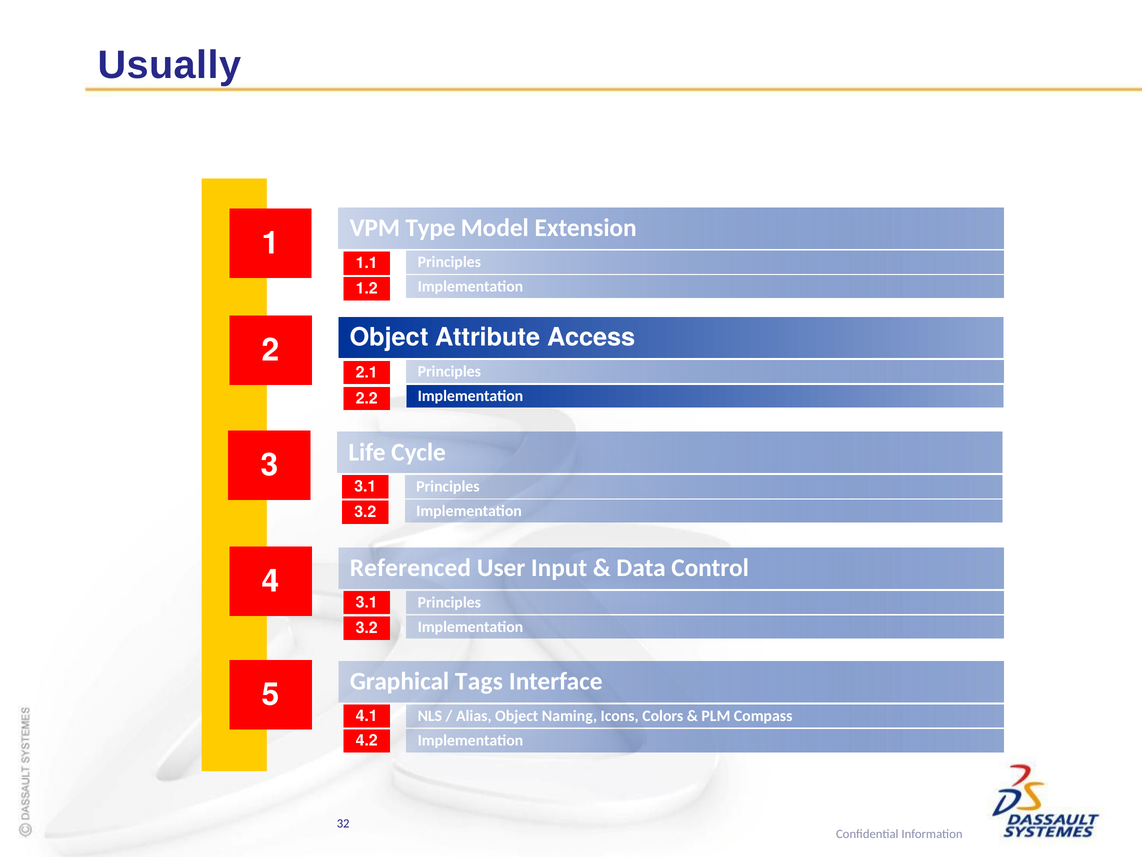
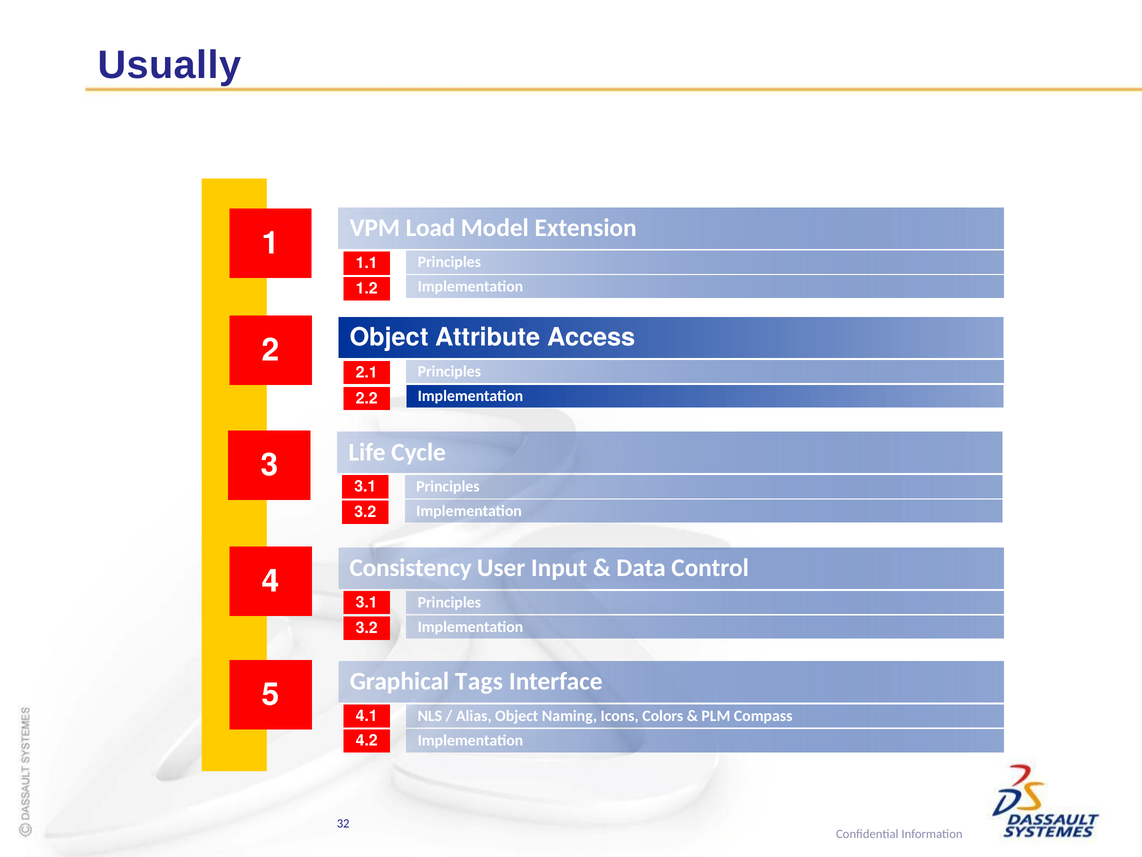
Type: Type -> Load (430, 228)
Referenced: Referenced -> Consistency (411, 568)
